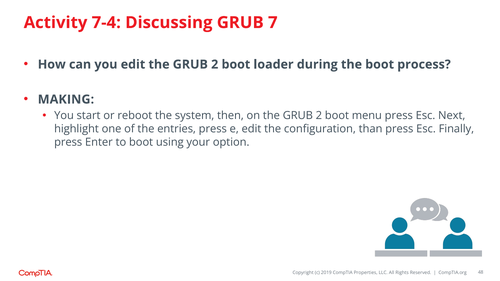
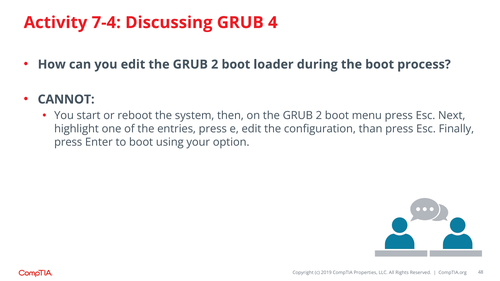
7: 7 -> 4 (273, 23)
MAKING: MAKING -> CANNOT (66, 99)
